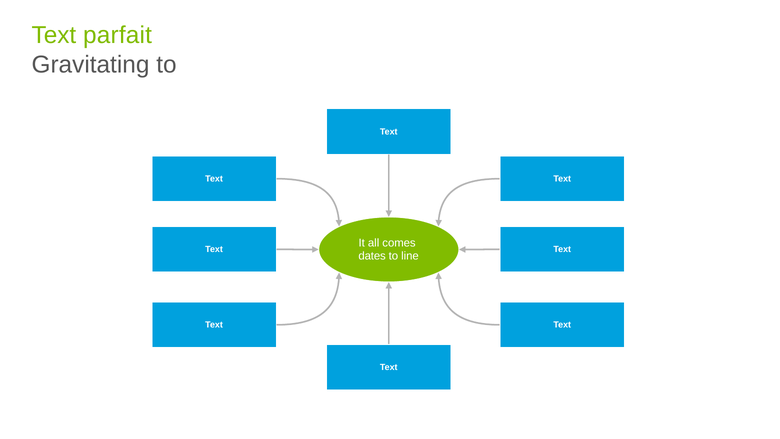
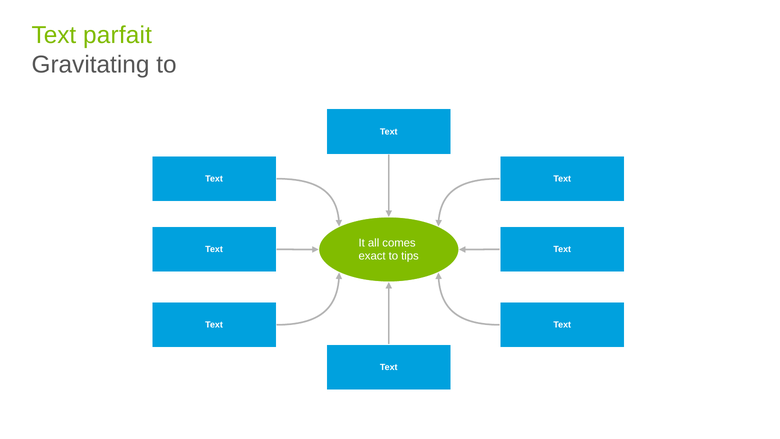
dates: dates -> exact (372, 256)
line: line -> tips (410, 256)
